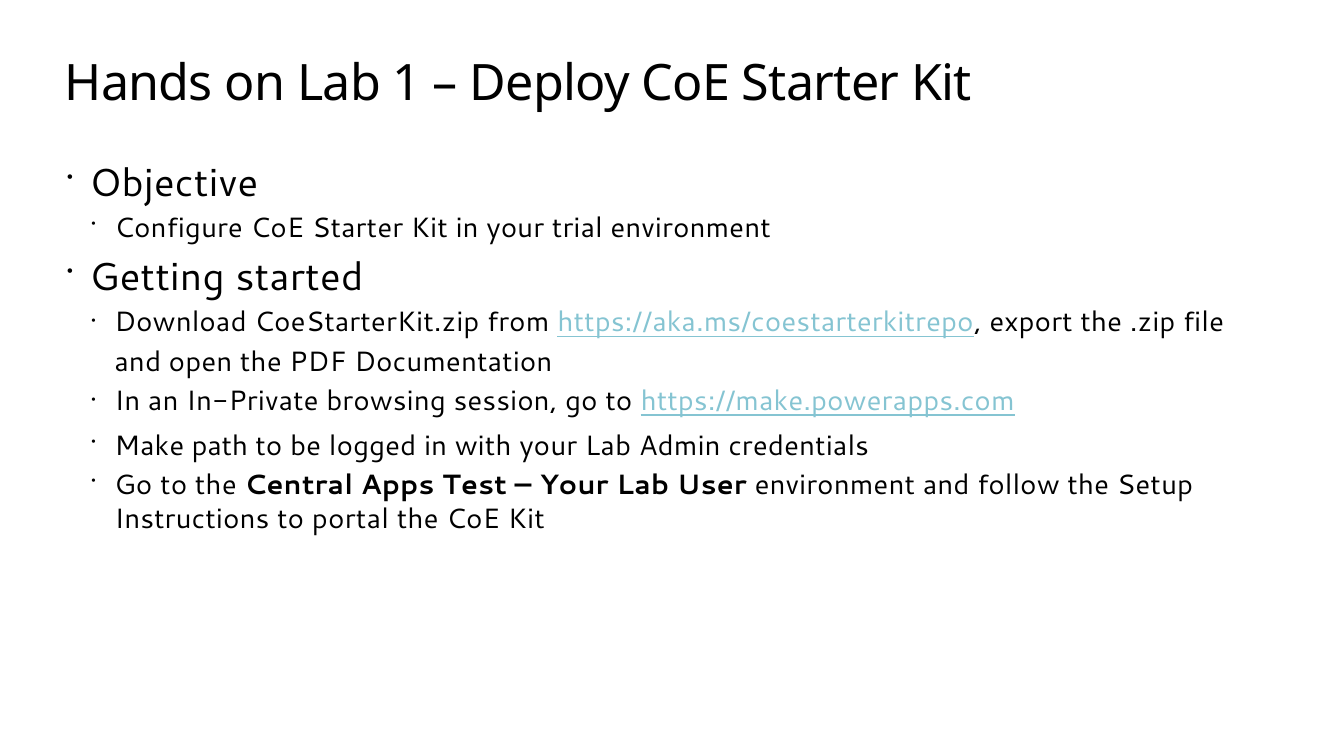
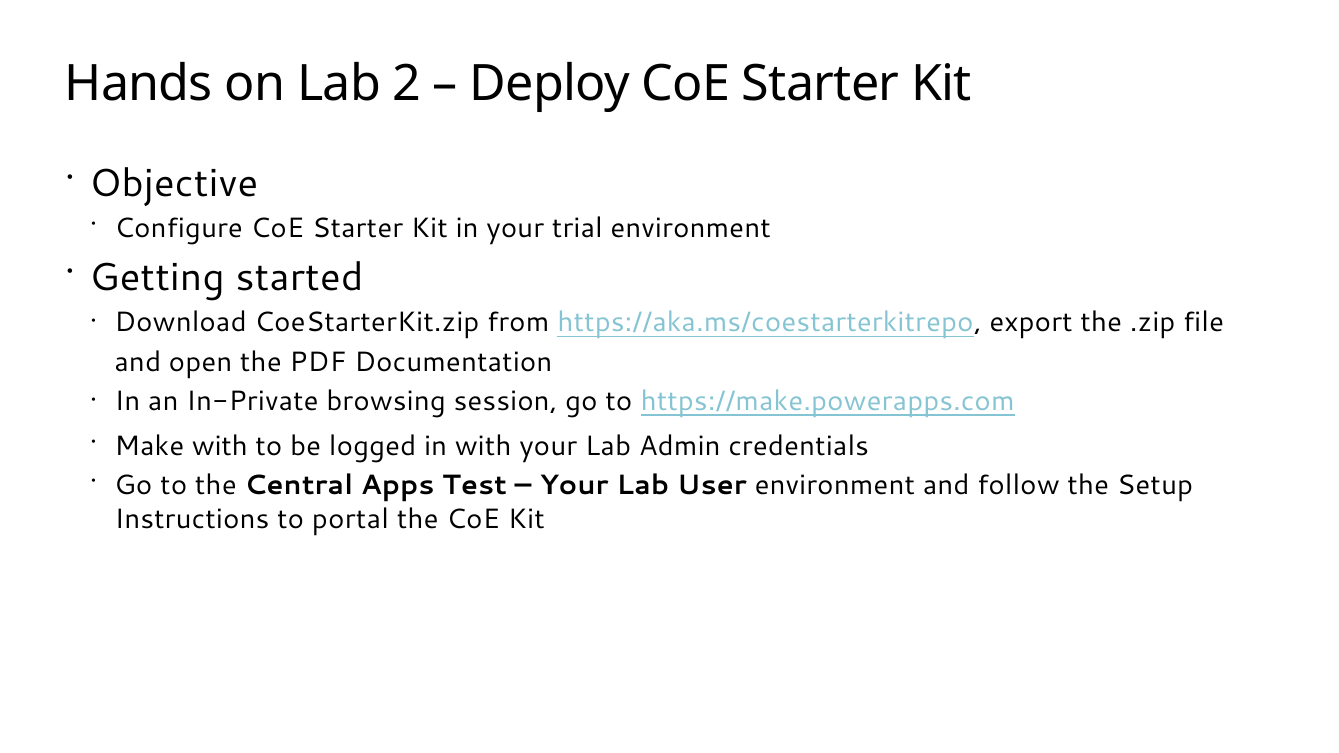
1: 1 -> 2 (407, 84)
Make path: path -> with (220, 446)
